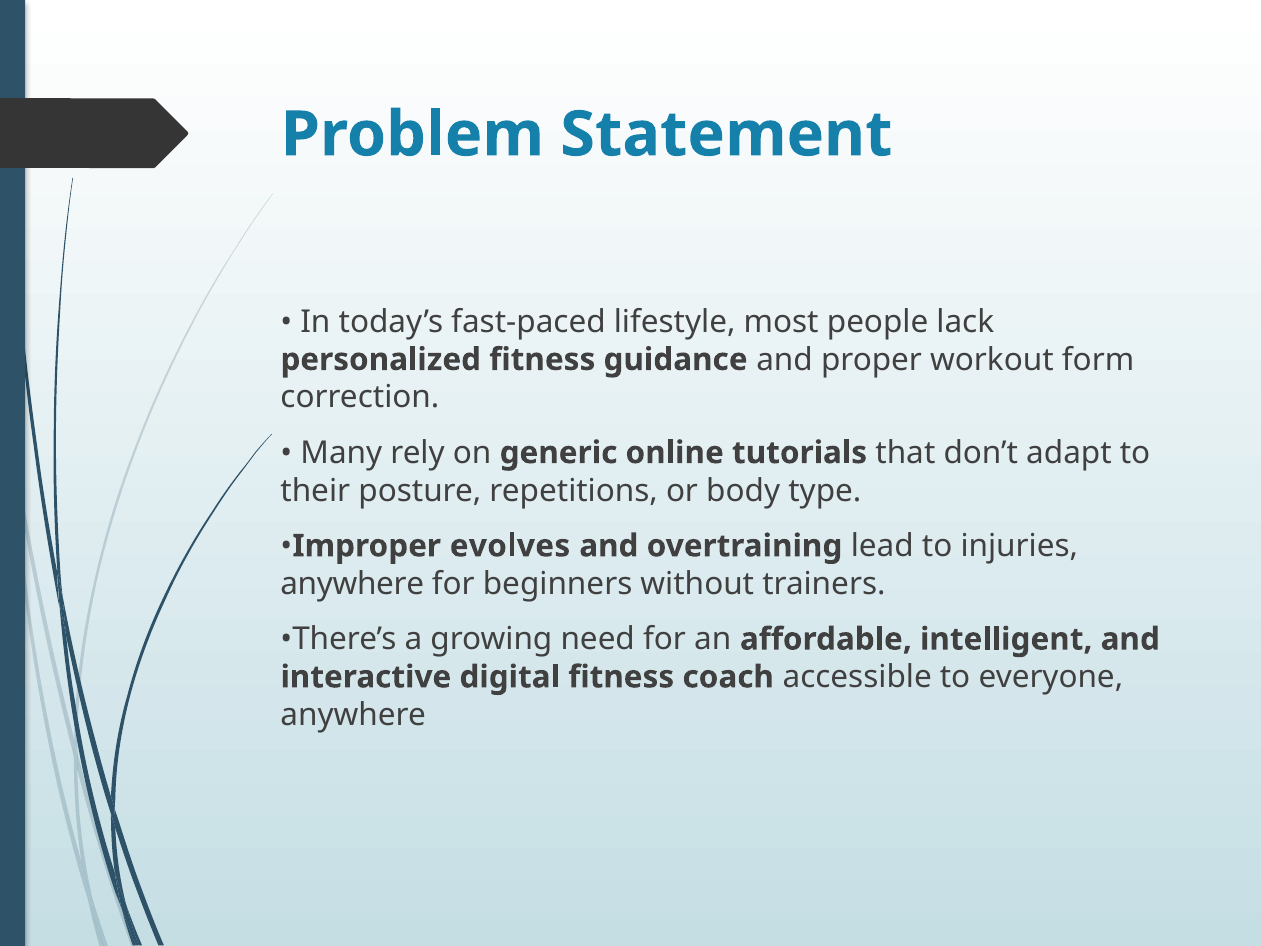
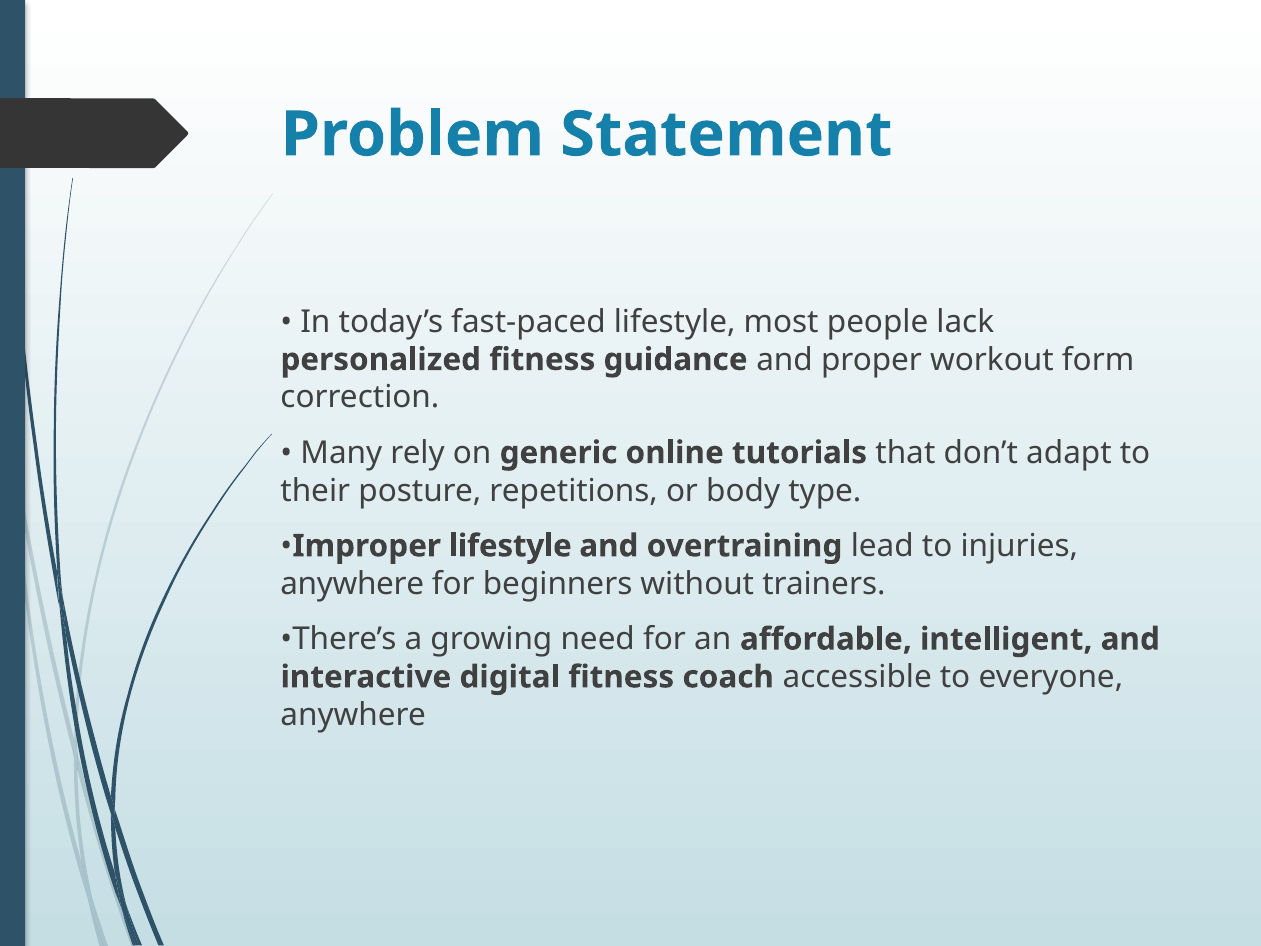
Improper evolves: evolves -> lifestyle (510, 546)
